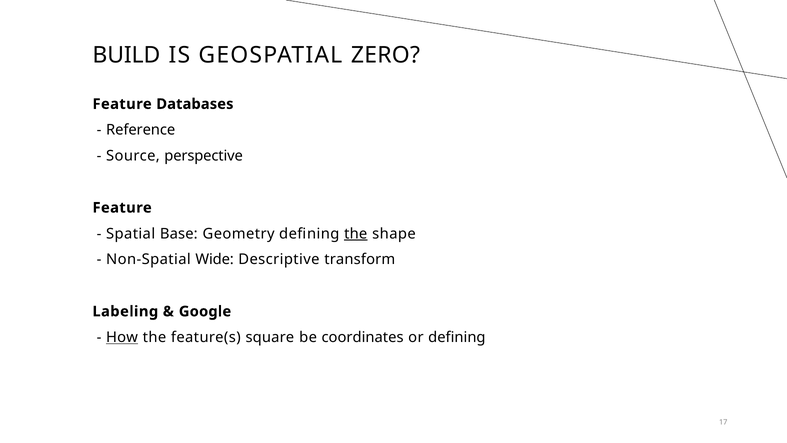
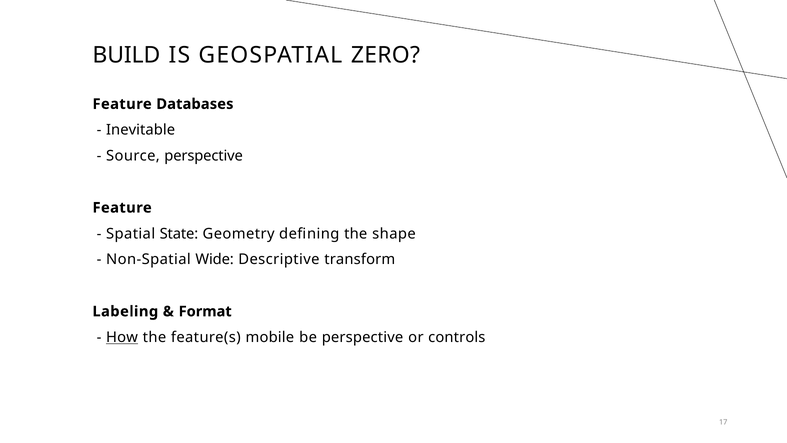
Reference: Reference -> Inevitable (141, 130)
Base: Base -> State (179, 234)
the underline: present -> none (356, 234)
Google: Google -> Format (205, 311)
square: square -> mobile (270, 337)
be coordinates: coordinates -> perspective (362, 337)
or defining: defining -> controls (457, 337)
